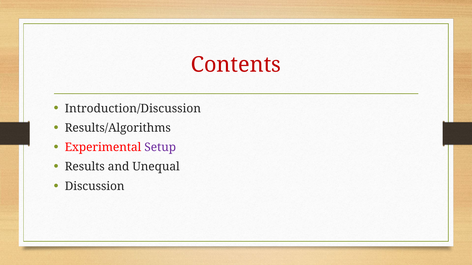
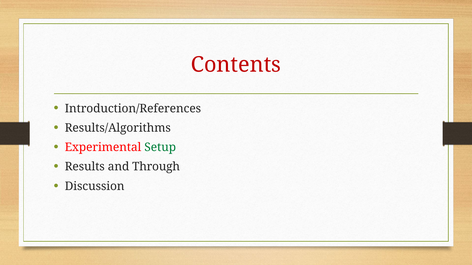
Introduction/Discussion: Introduction/Discussion -> Introduction/References (133, 109)
Setup colour: purple -> green (160, 148)
Unequal: Unequal -> Through (156, 167)
